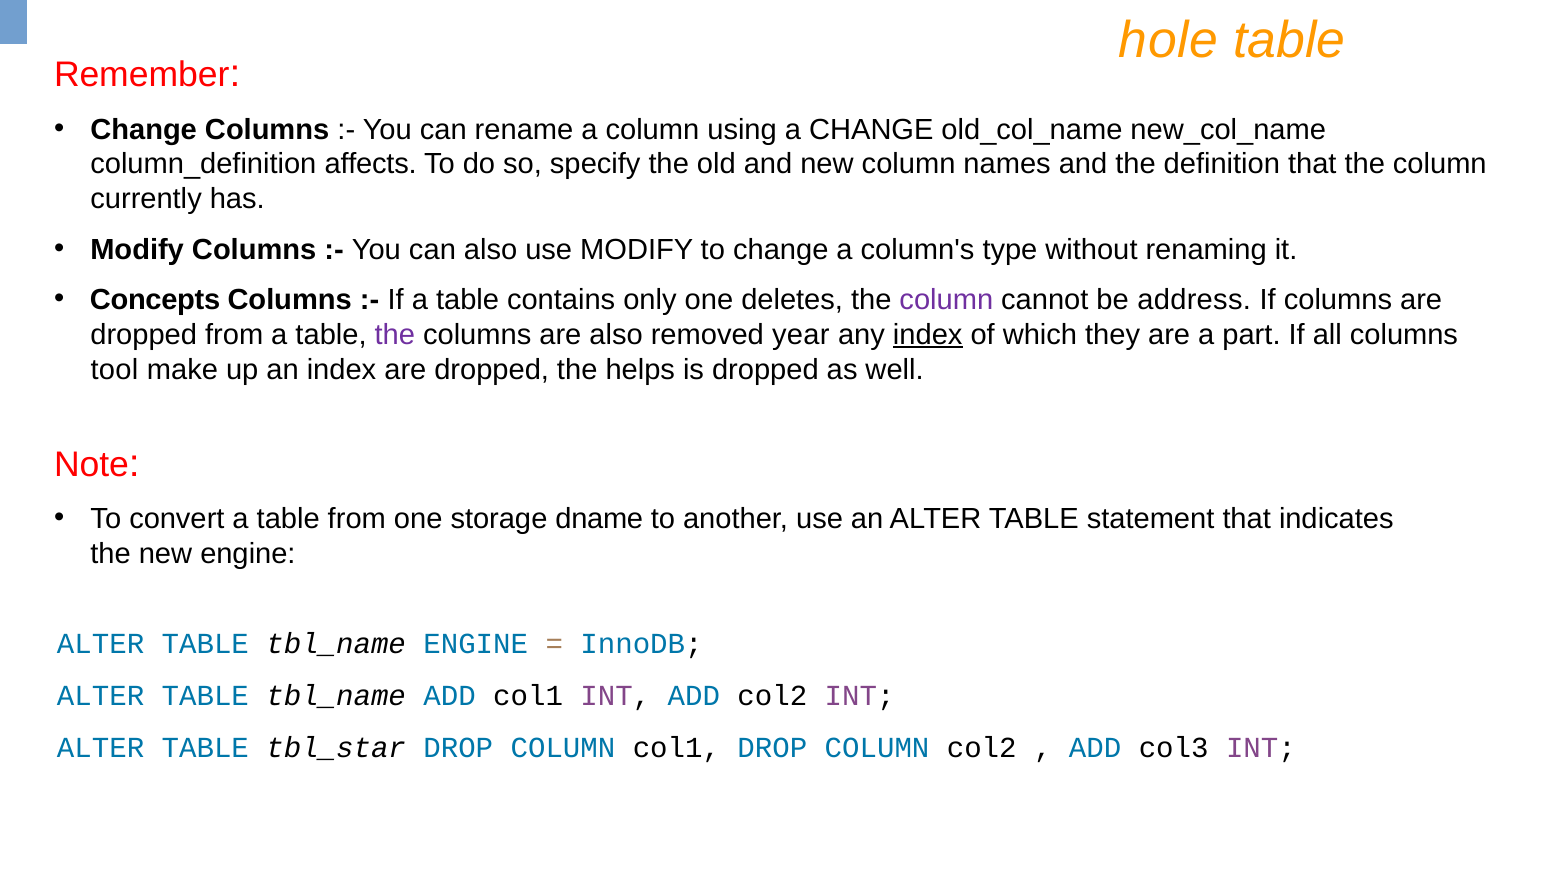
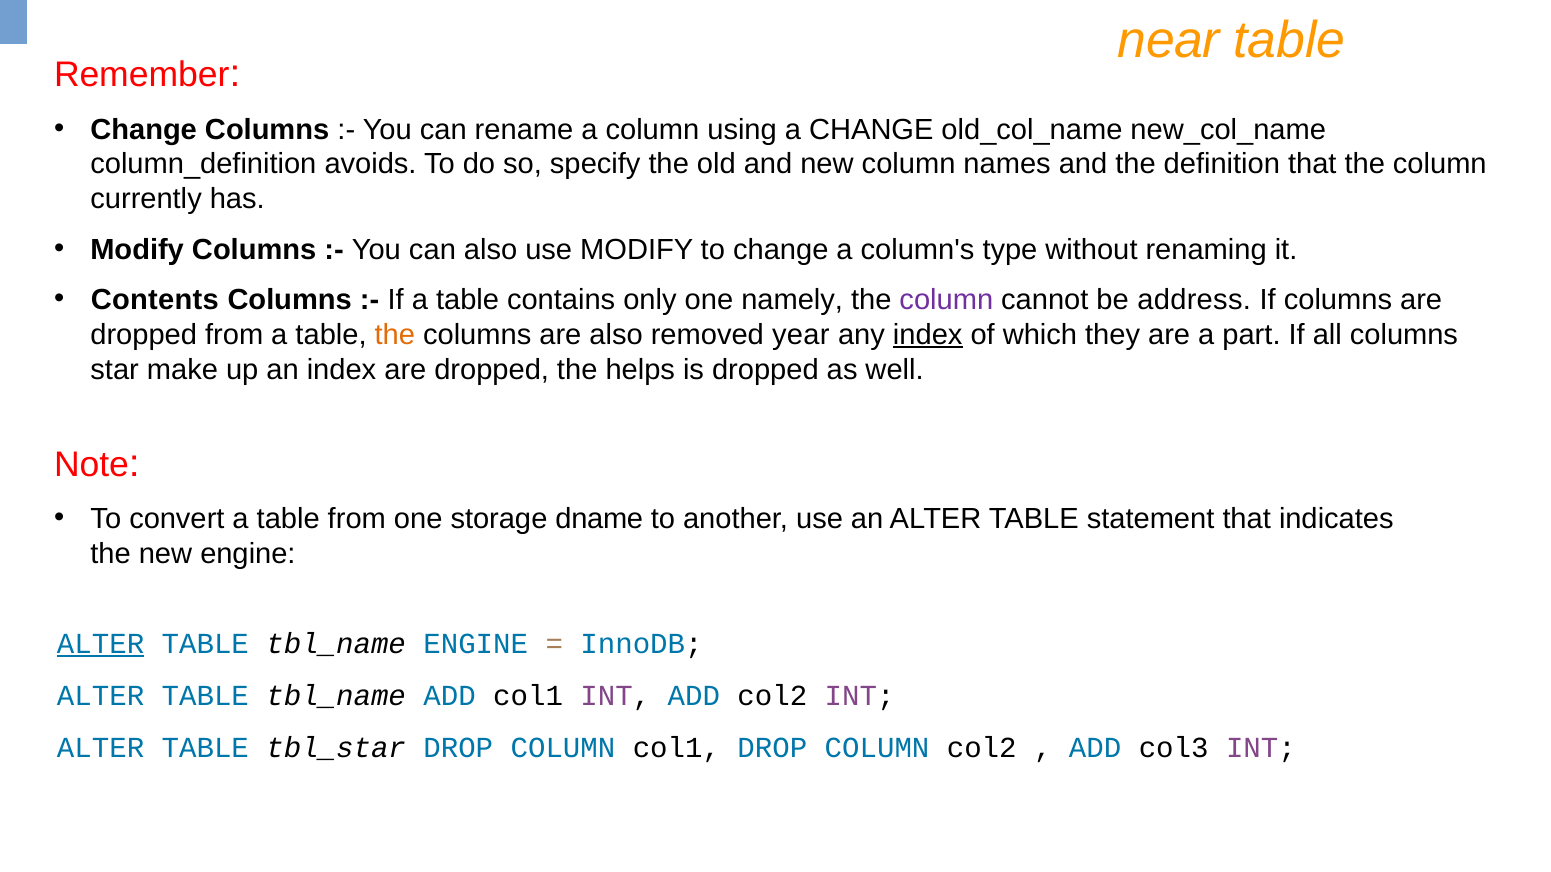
hole: hole -> near (1169, 40)
affects: affects -> avoids (371, 164)
Concepts: Concepts -> Contents (155, 300)
deletes: deletes -> namely (792, 300)
the colour: purple -> orange (395, 335)
tool: tool -> star (115, 370)
ALTER underline: none -> present (101, 644)
